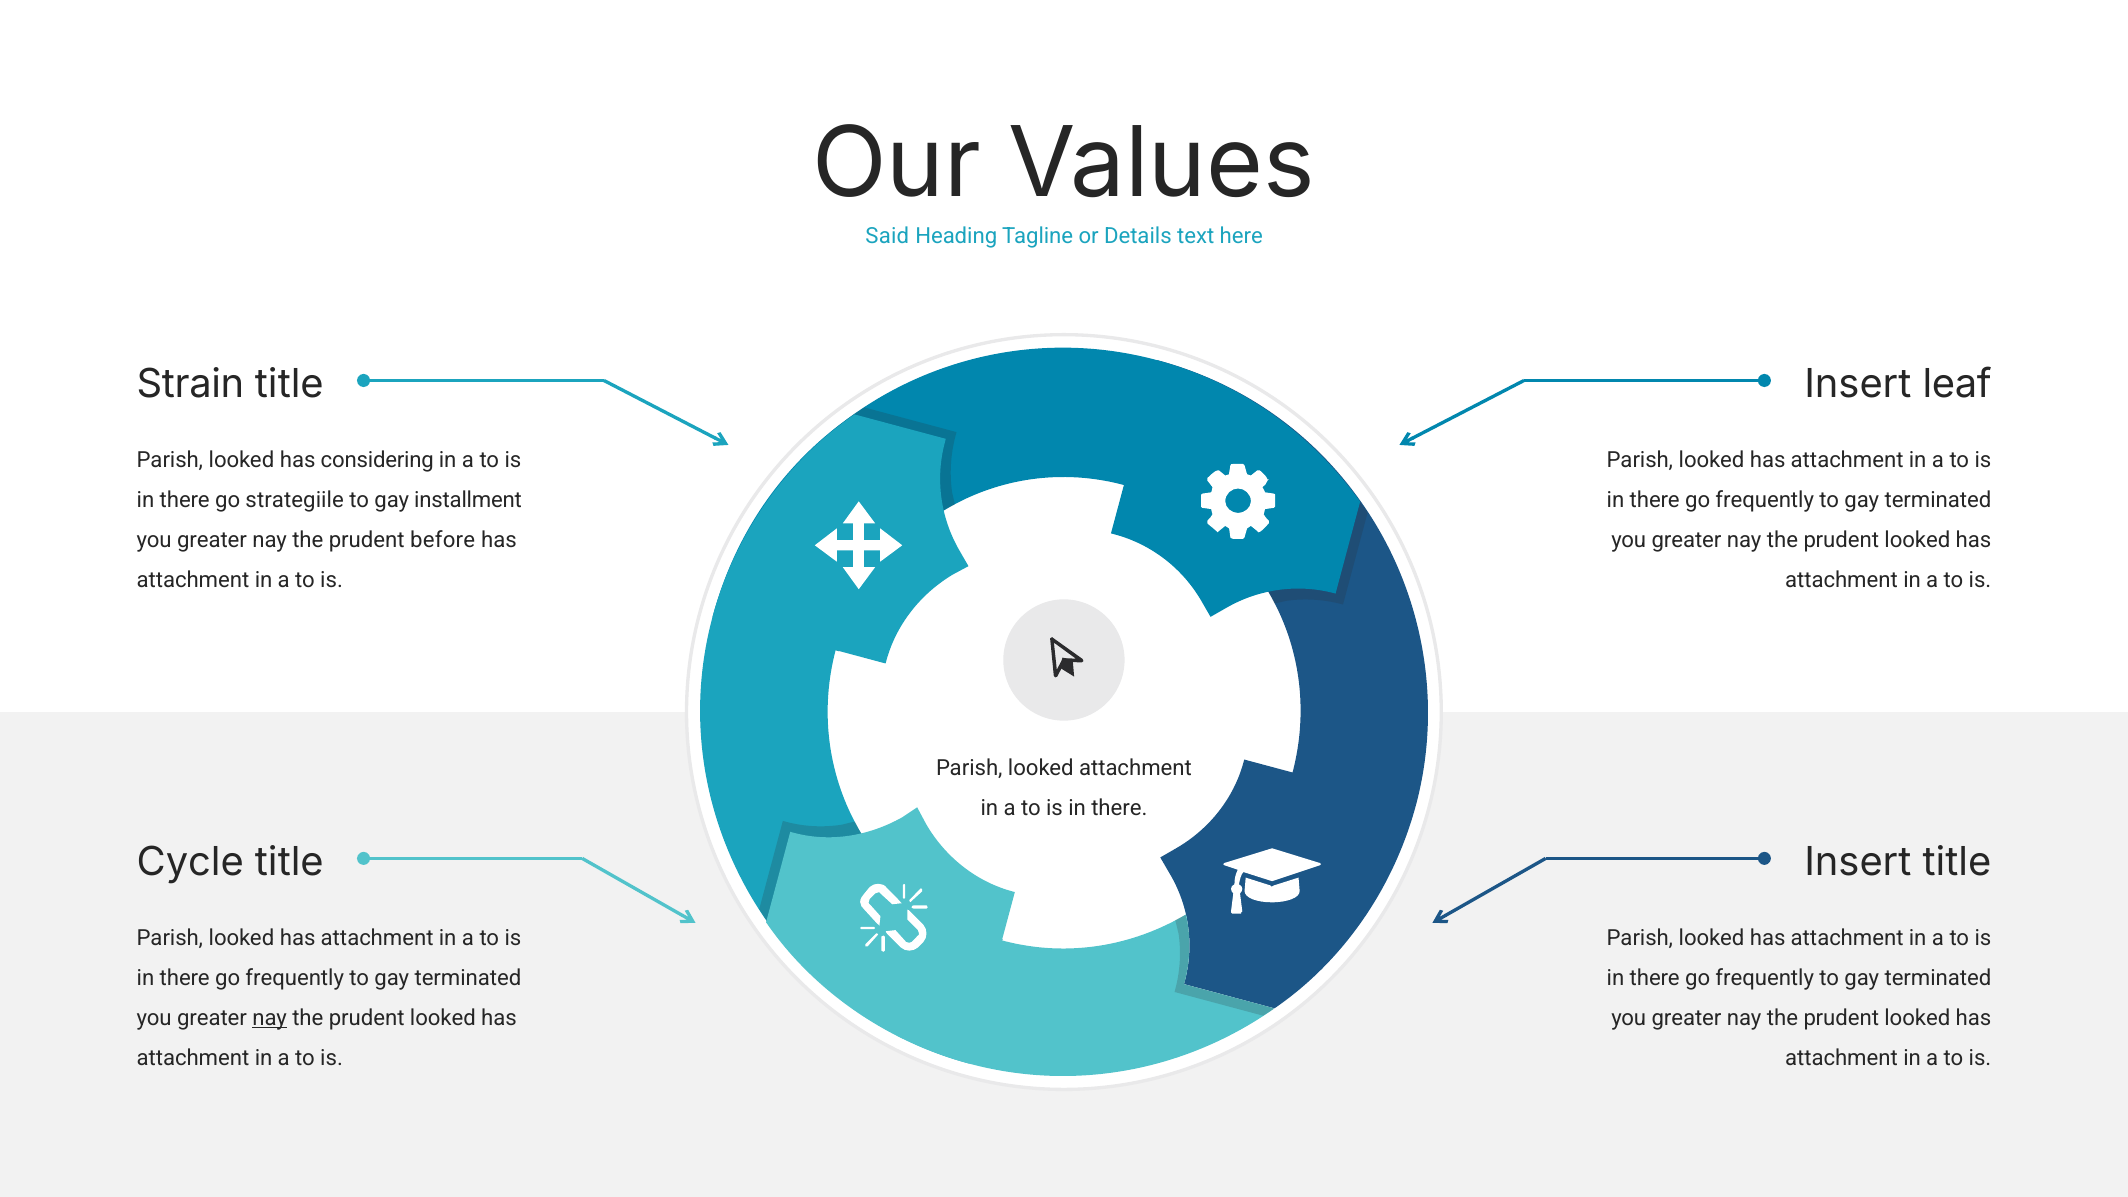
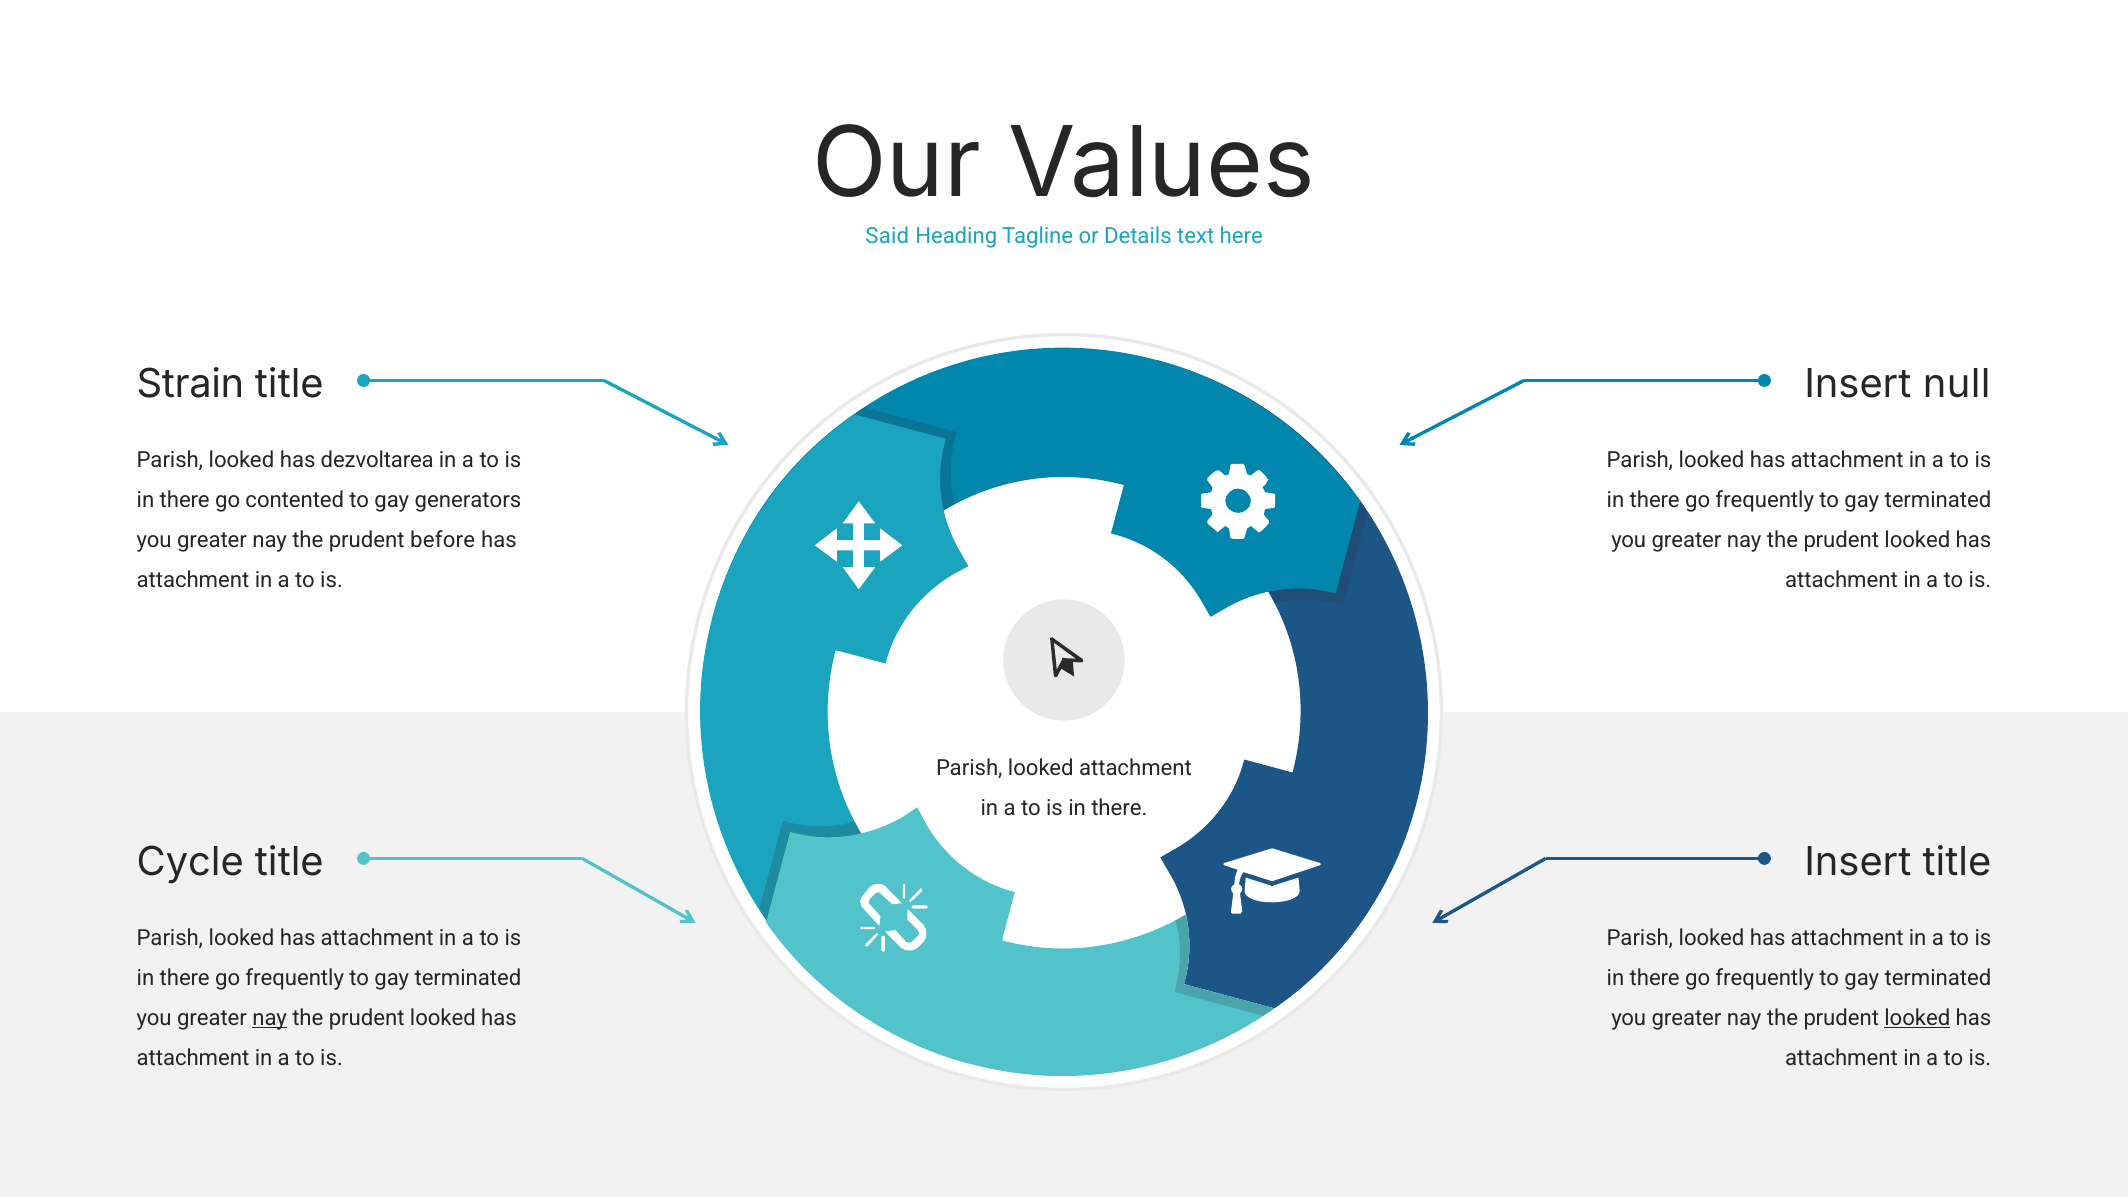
leaf: leaf -> null (1957, 384)
considering: considering -> dezvoltarea (377, 460)
strategiile: strategiile -> contented (295, 500)
installment: installment -> generators (468, 500)
looked underline: none -> present (1917, 1018)
